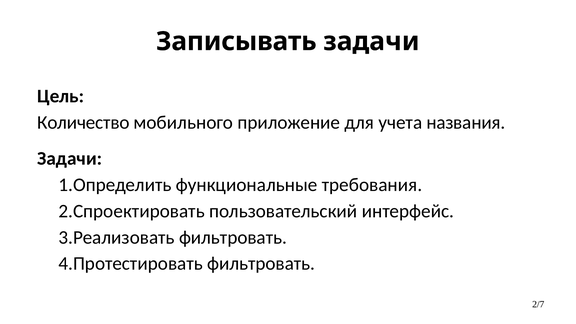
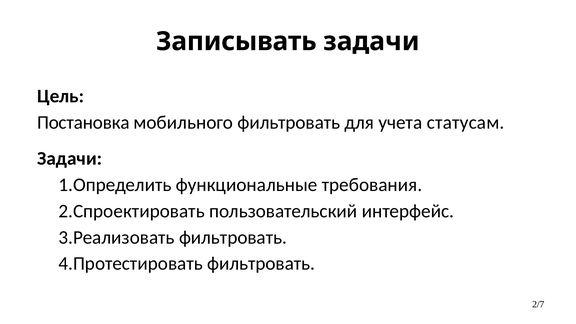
Количество: Количество -> Постановка (83, 122)
мобильного приложение: приложение -> фильтровать (289, 122)
названия: названия -> статусам (466, 122)
